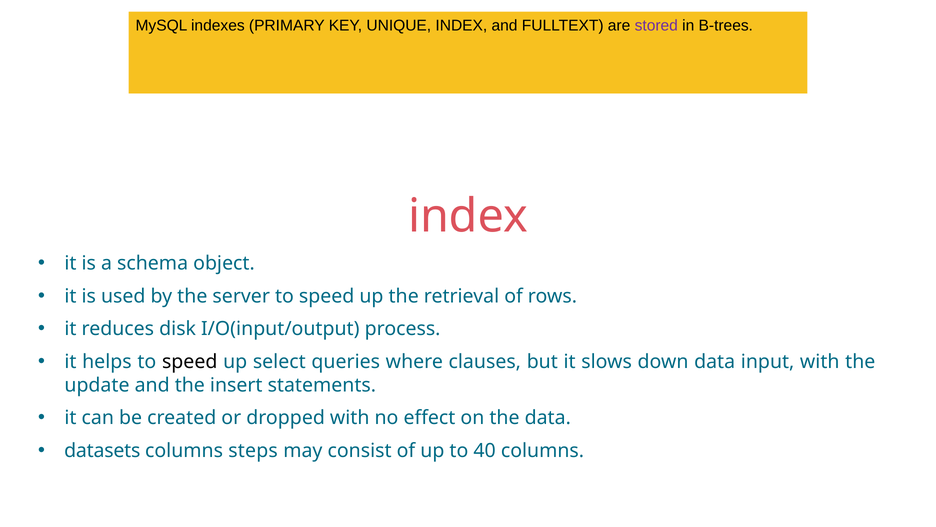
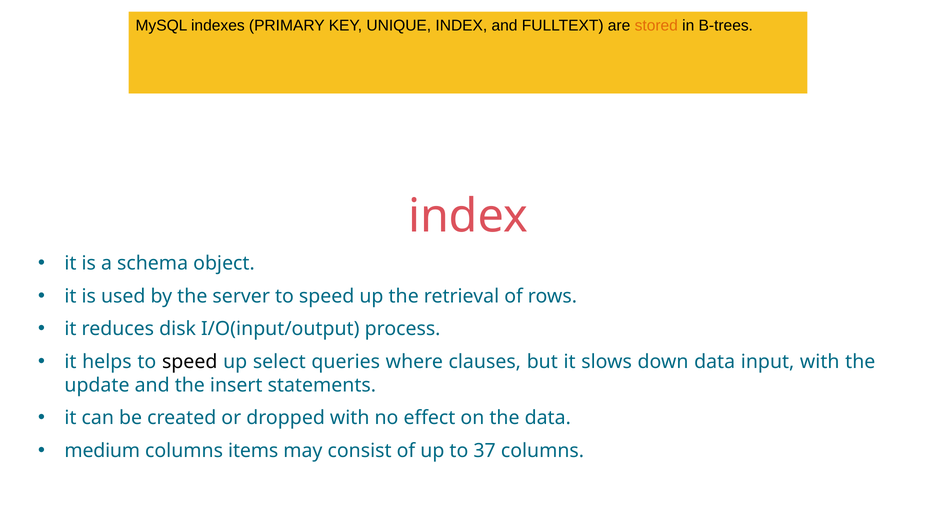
stored colour: purple -> orange (656, 26)
datasets: datasets -> medium (102, 450)
steps: steps -> items (253, 450)
40: 40 -> 37 (485, 450)
